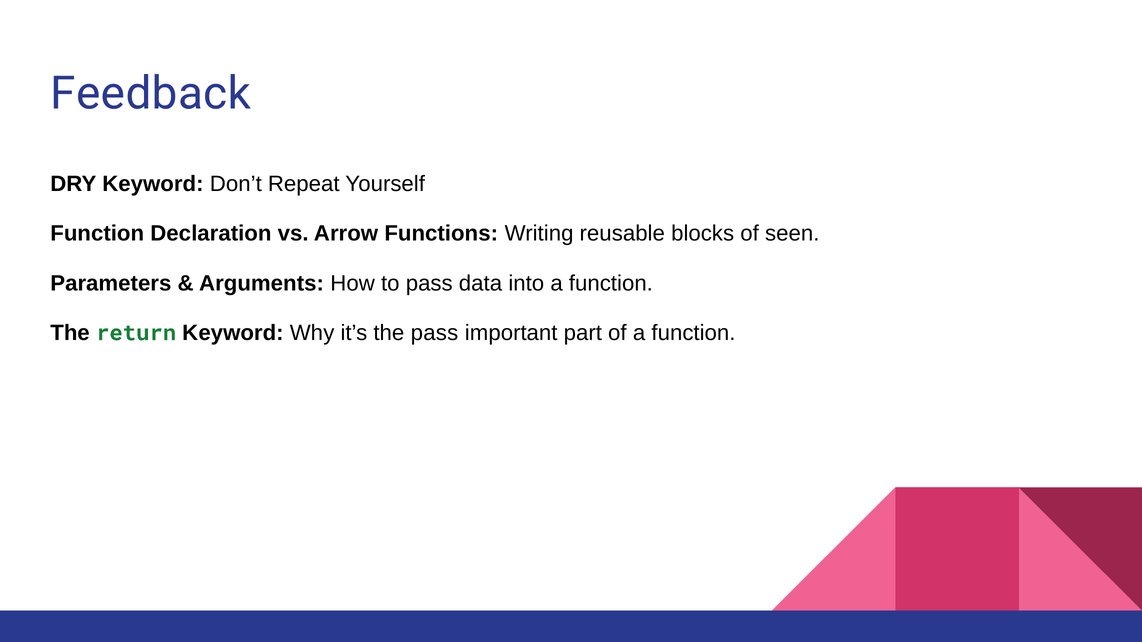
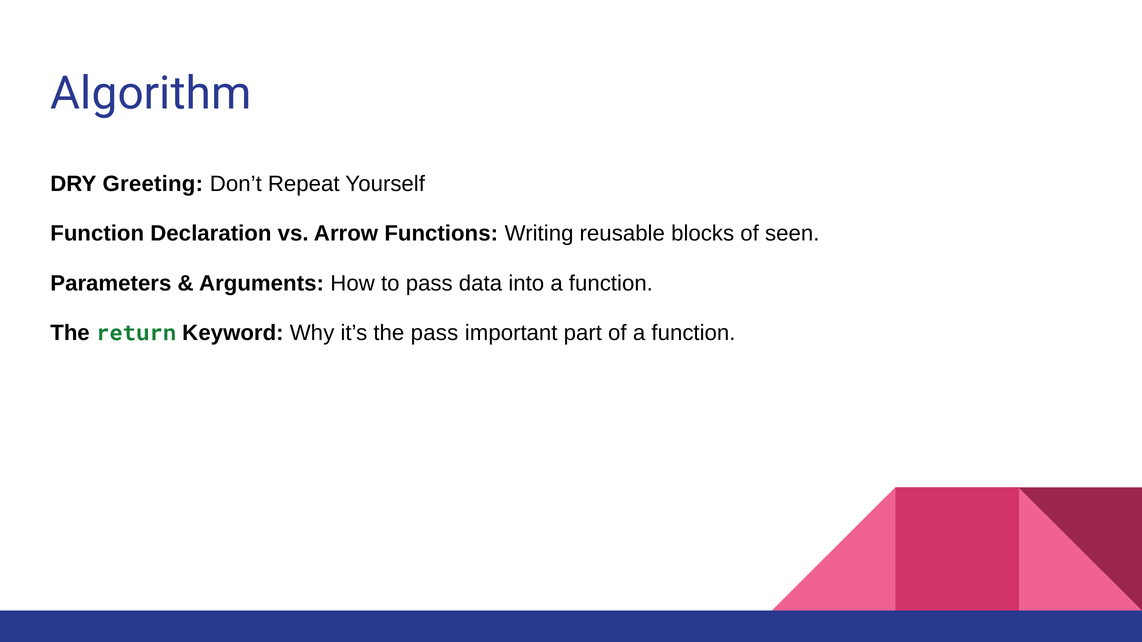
Feedback: Feedback -> Algorithm (151, 93)
DRY Keyword: Keyword -> Greeting (153, 184)
